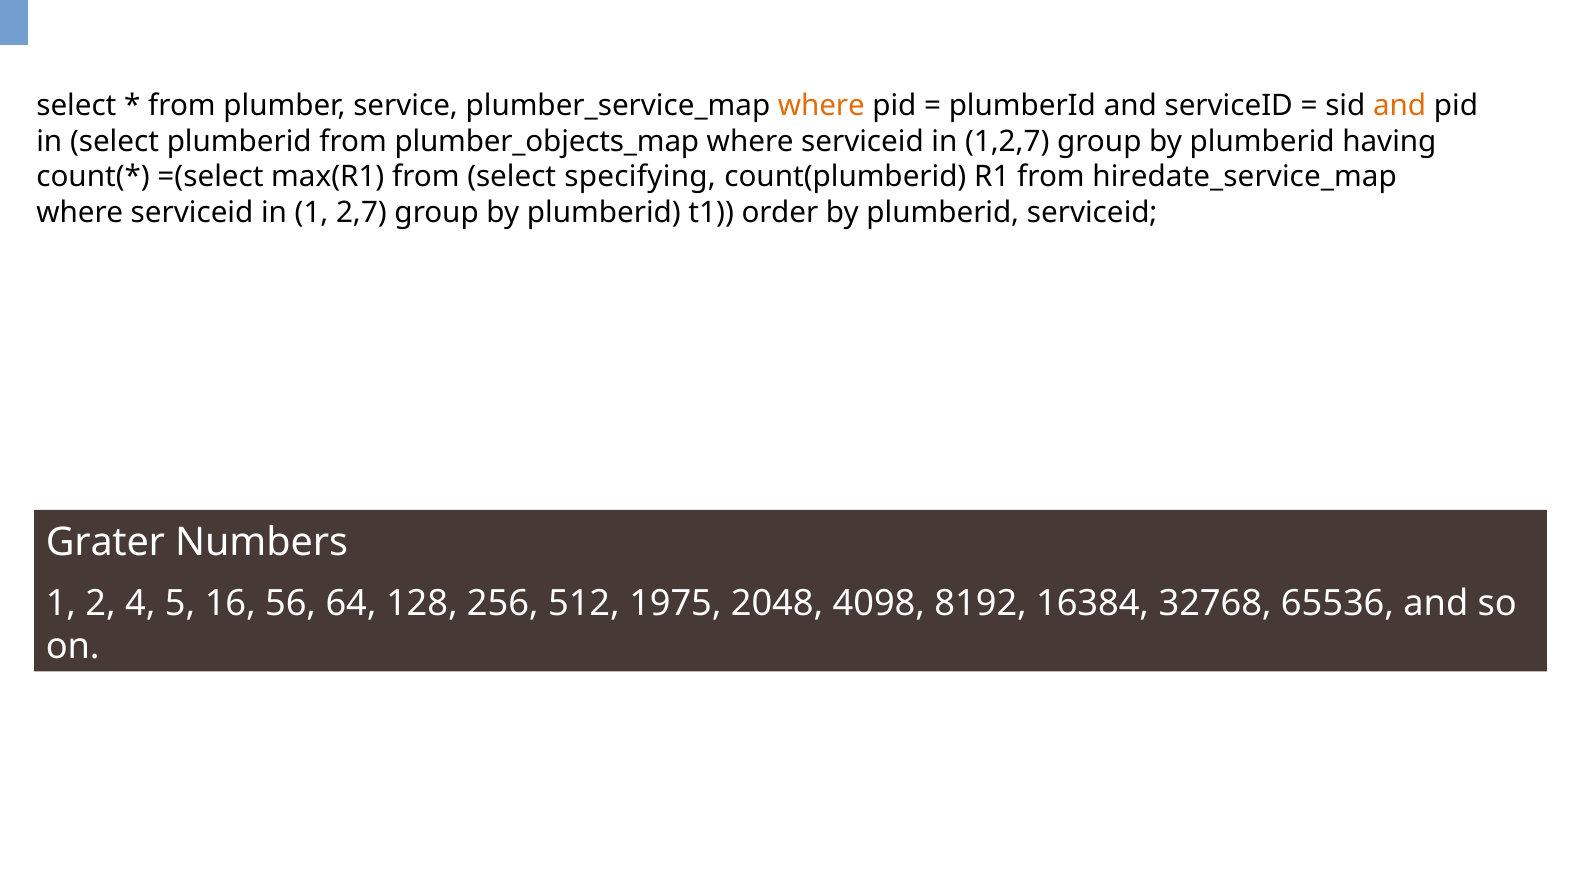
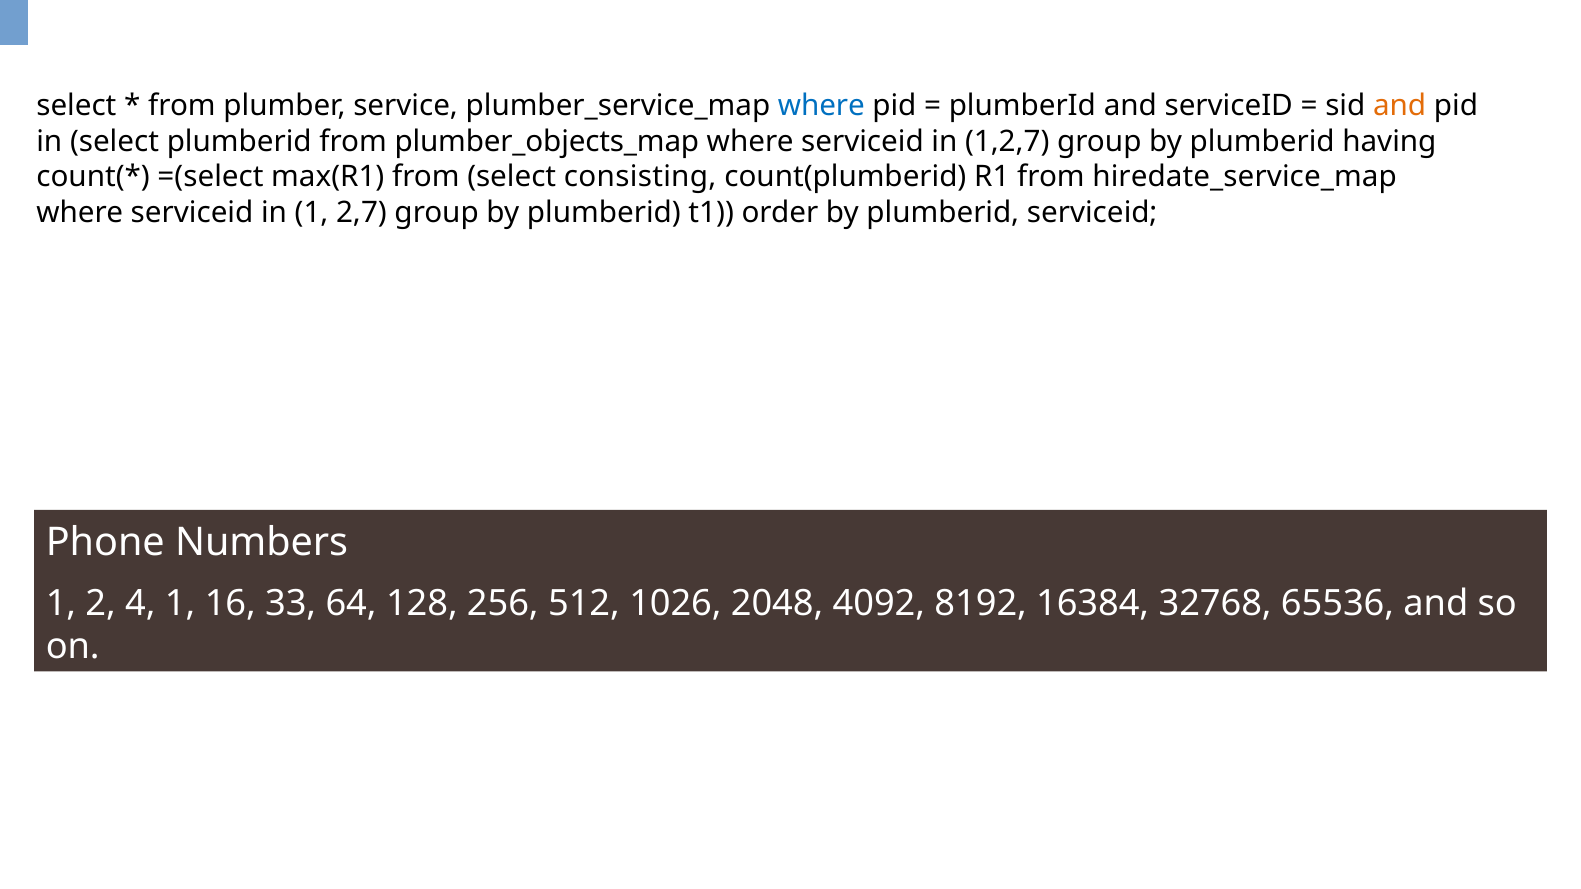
where colour: orange -> blue (821, 106)
specifying: specifying -> consisting (640, 177)
Grater: Grater -> Phone (105, 542)
4 5: 5 -> 1 (180, 603)
56: 56 -> 33 (291, 603)
1975: 1975 -> 1026 (675, 603)
4098: 4098 -> 4092 (879, 603)
